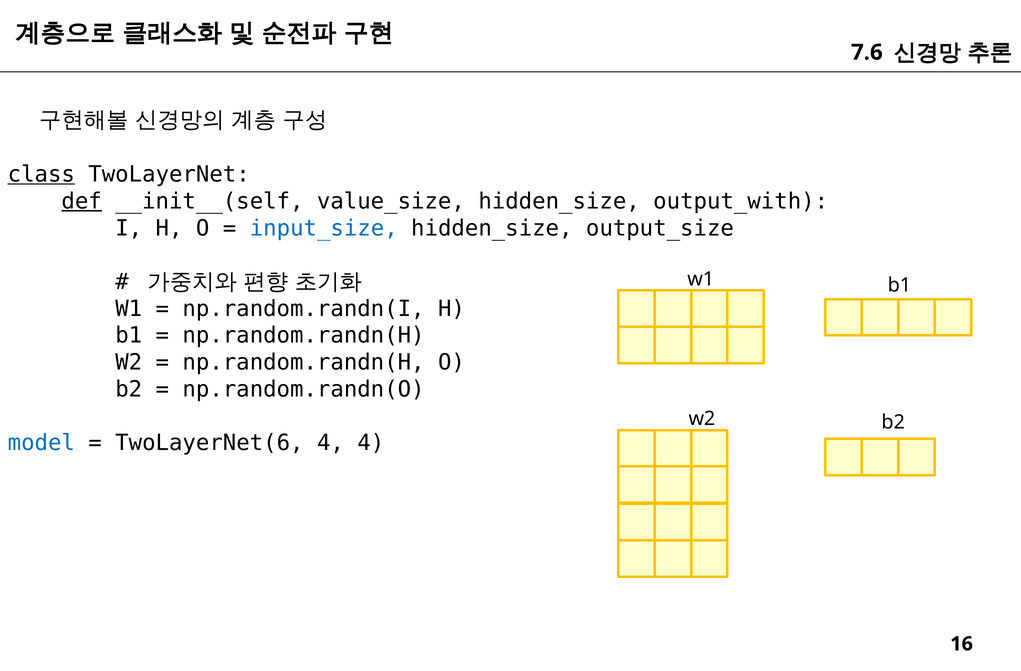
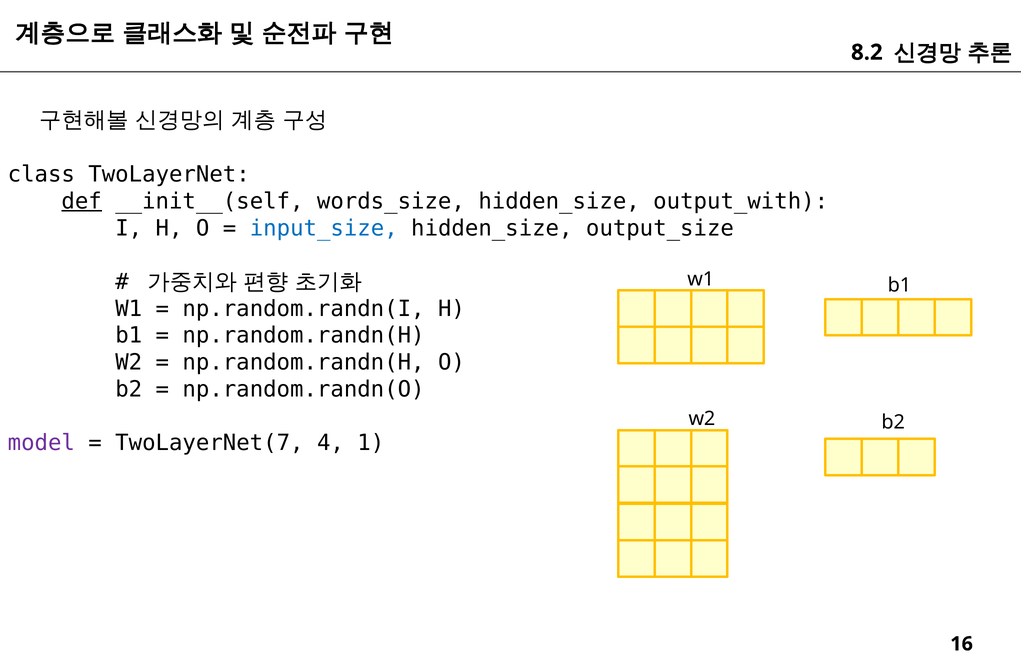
7.6: 7.6 -> 8.2 (867, 52)
class underline: present -> none (41, 174)
value_size: value_size -> words_size (391, 201)
model colour: blue -> purple (41, 443)
TwoLayerNet(6: TwoLayerNet(6 -> TwoLayerNet(7 (209, 443)
4 4: 4 -> 1 (371, 443)
